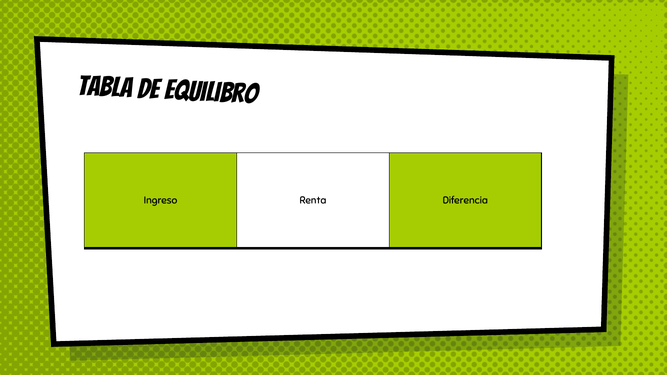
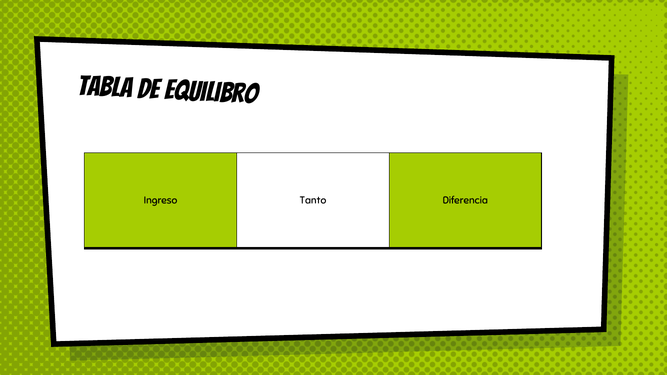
Renta: Renta -> Tanto (313, 201)
